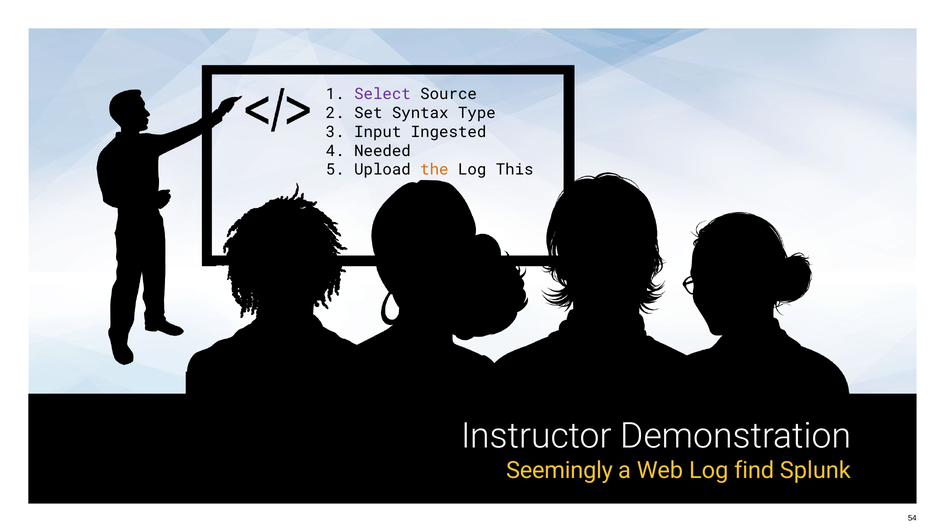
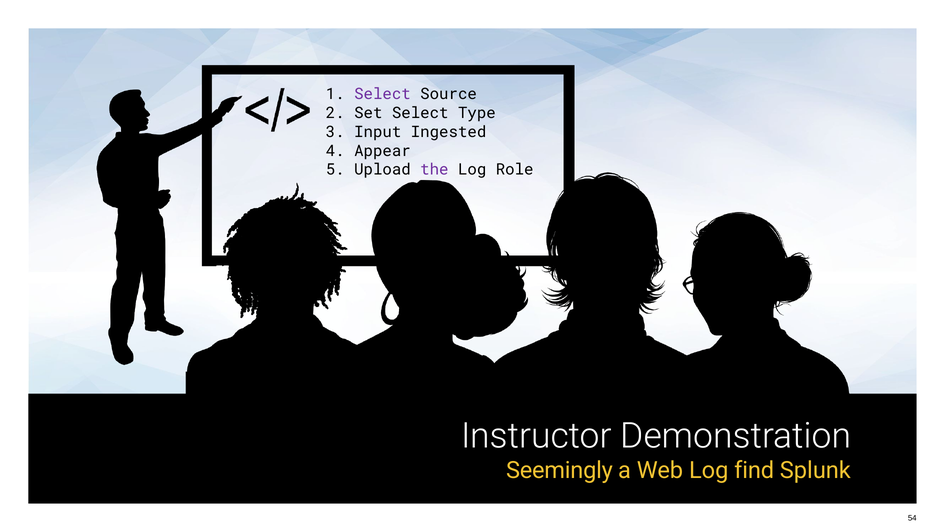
Set Syntax: Syntax -> Select (420, 113)
Needed: Needed -> Appear (382, 151)
the colour: orange -> purple (434, 170)
This: This -> Role (515, 170)
